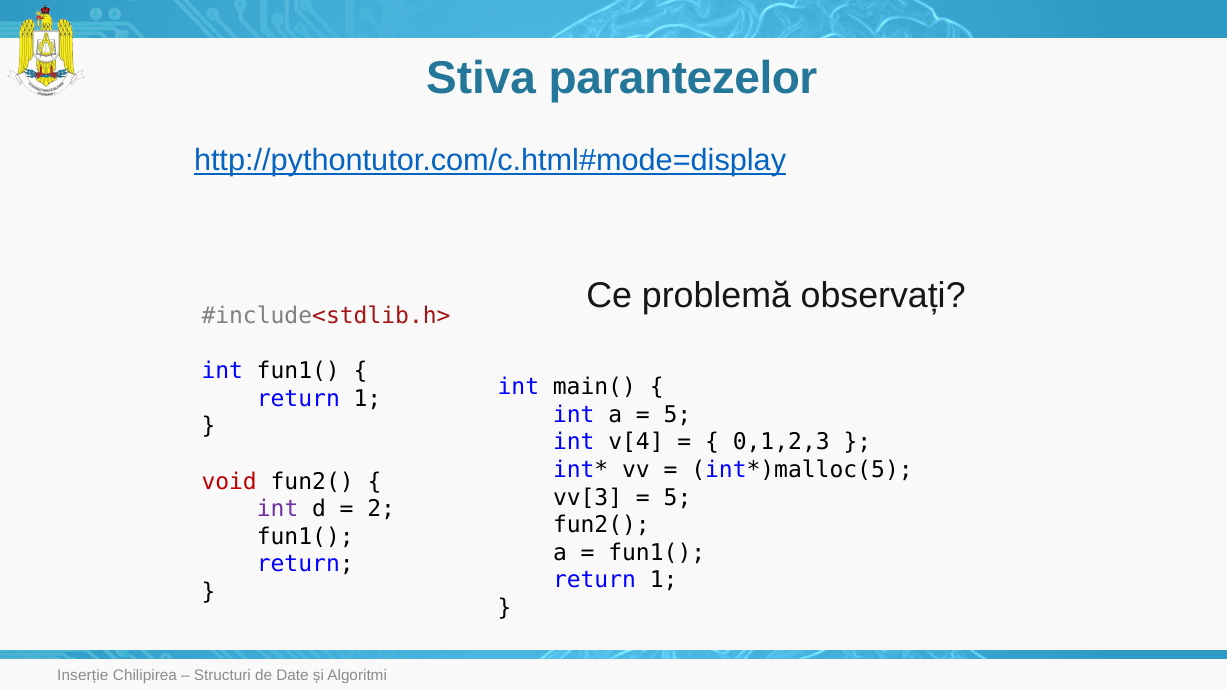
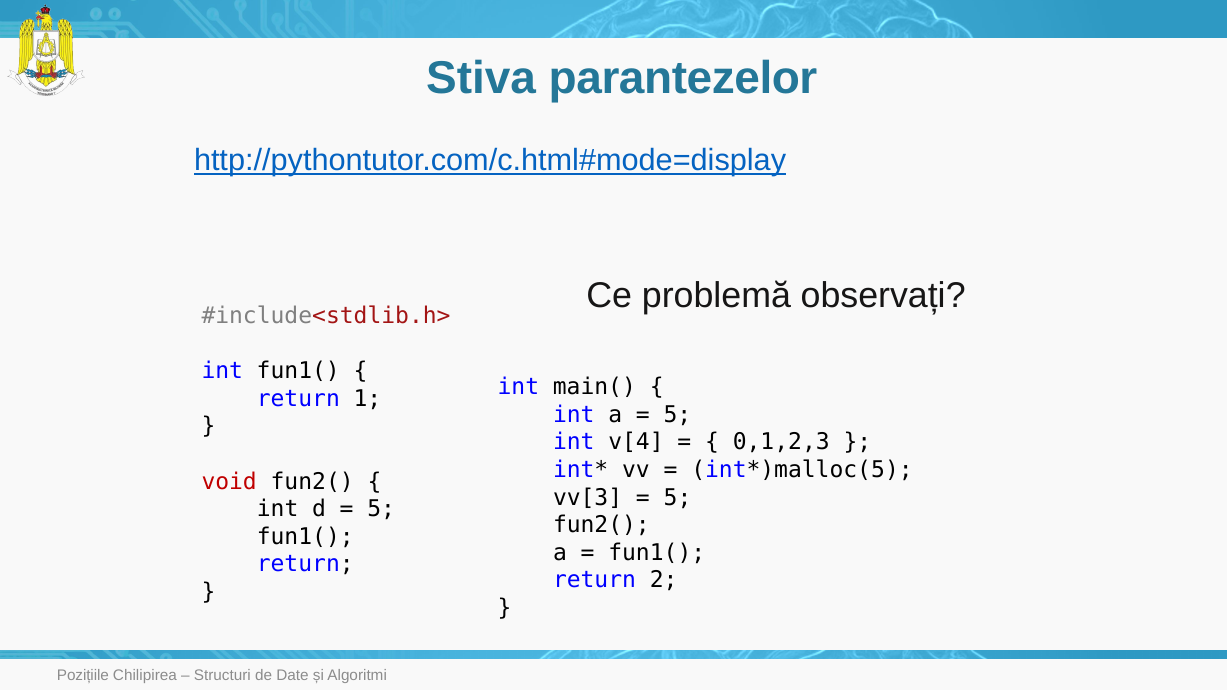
int colour: purple -> black (278, 509)
2: 2 -> 5 (381, 509)
1: 1 -> 2 (664, 581)
Inserție: Inserție -> Pozițiile (83, 675)
